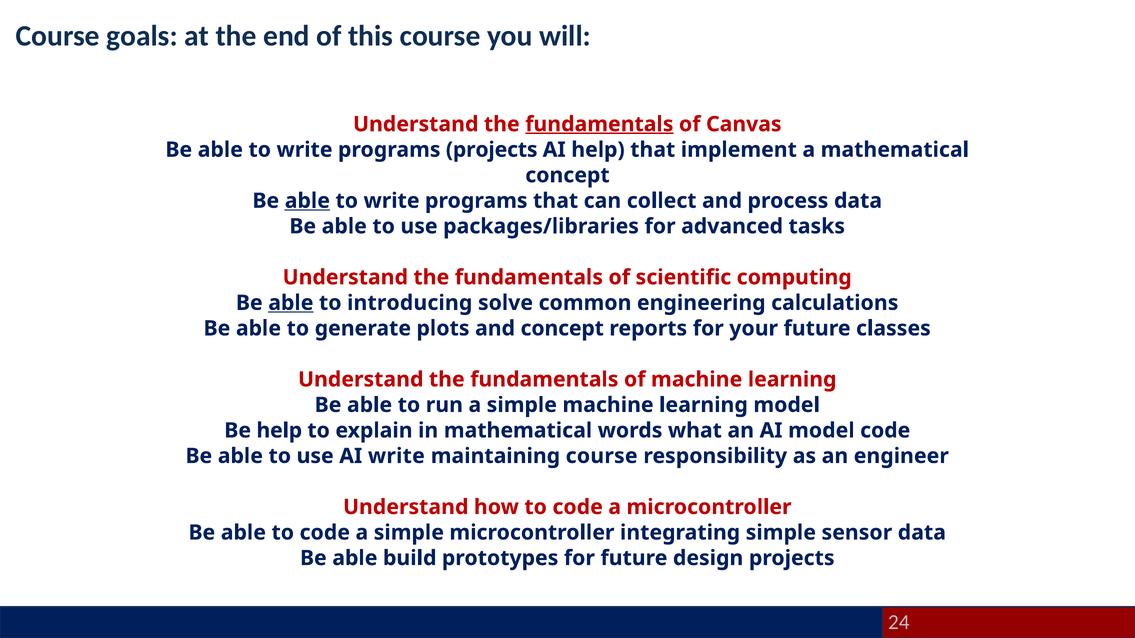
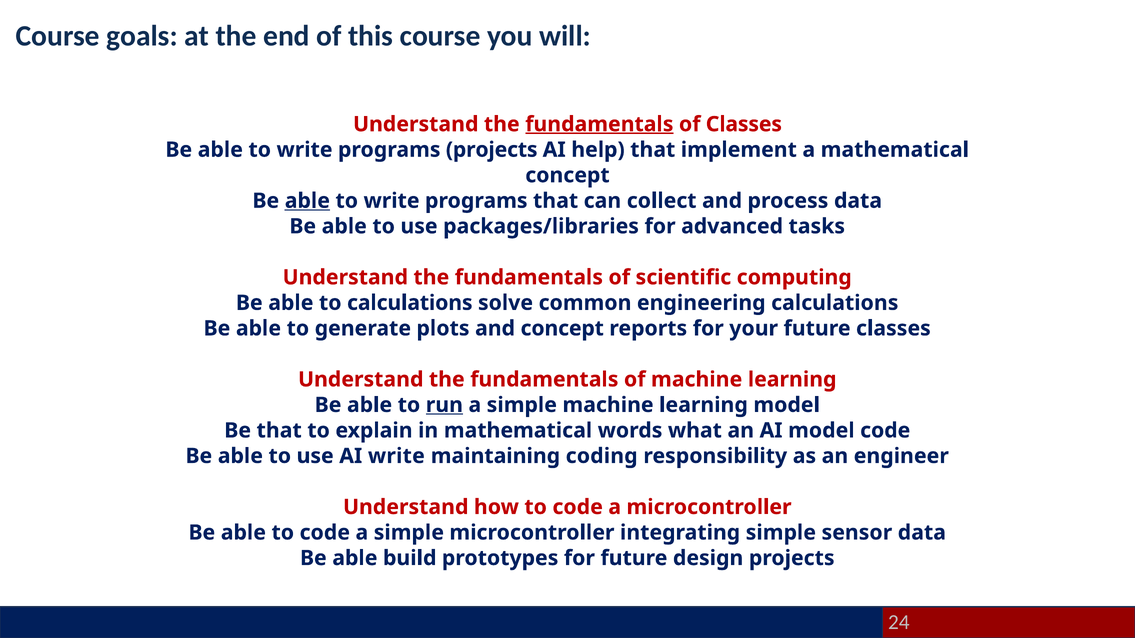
of Canvas: Canvas -> Classes (744, 124)
able underline: present -> none (291, 303)
to introducing: introducing -> calculations (410, 303)
run underline: none -> present (444, 405)
Be help: help -> that (279, 431)
maintaining course: course -> coding (602, 456)
